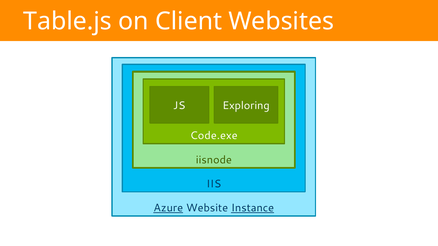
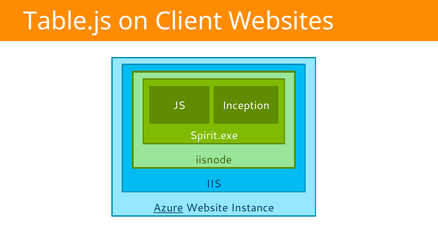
Exploring: Exploring -> Inception (246, 106)
Code.exe: Code.exe -> Spirit.exe (214, 136)
Instance underline: present -> none (253, 208)
